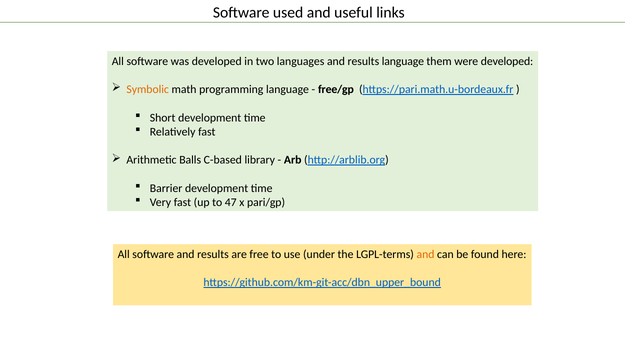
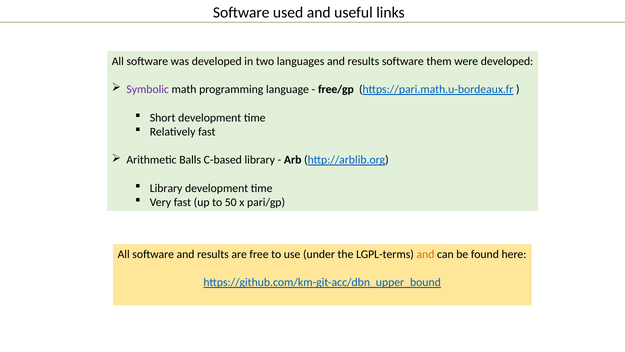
results language: language -> software (403, 61)
Symbolic colour: orange -> purple (148, 89)
Barrier: Barrier -> Library (166, 188)
47: 47 -> 50 (231, 202)
